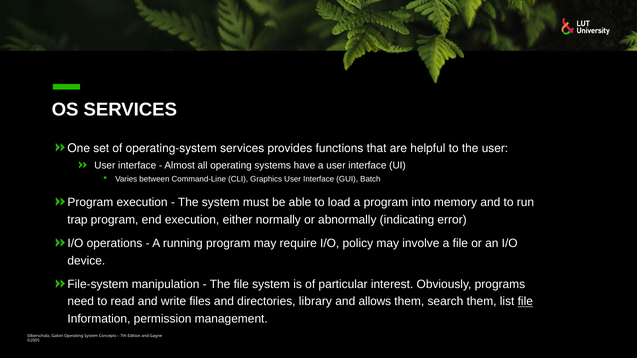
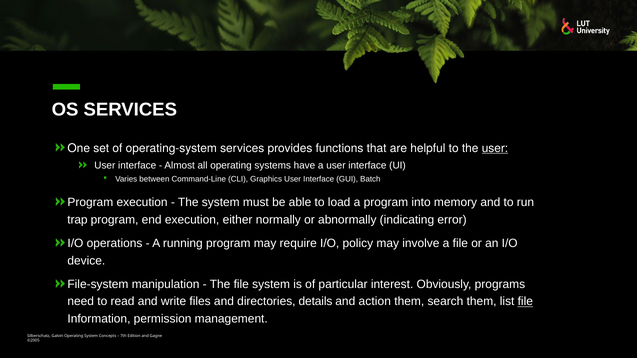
user underline: none -> present (495, 148)
library: library -> details (315, 302)
allows: allows -> action (375, 302)
